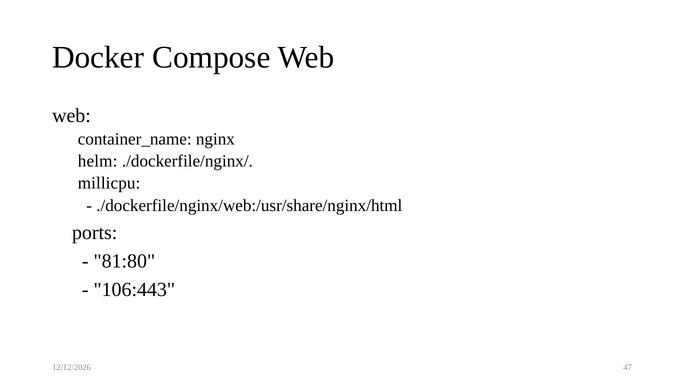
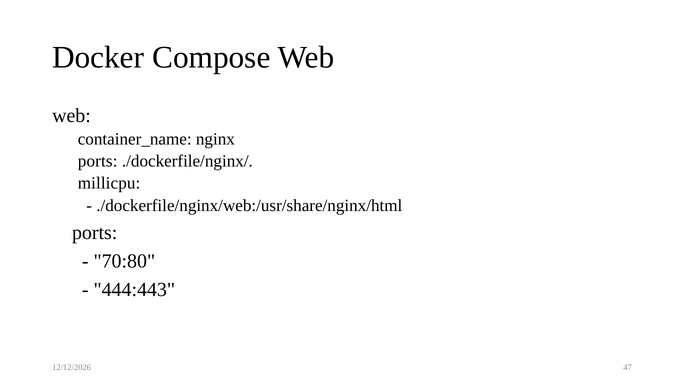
helm: helm -> ports (98, 161)
81:80: 81:80 -> 70:80 (124, 261)
106:443: 106:443 -> 444:443 (134, 290)
